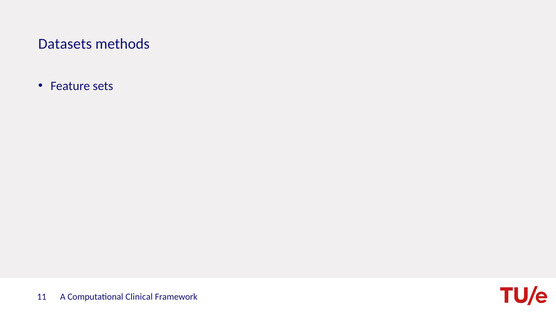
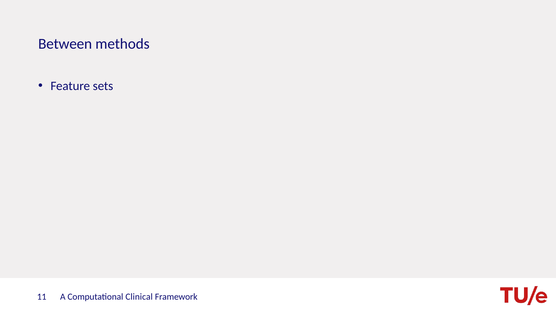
Datasets: Datasets -> Between (65, 44)
